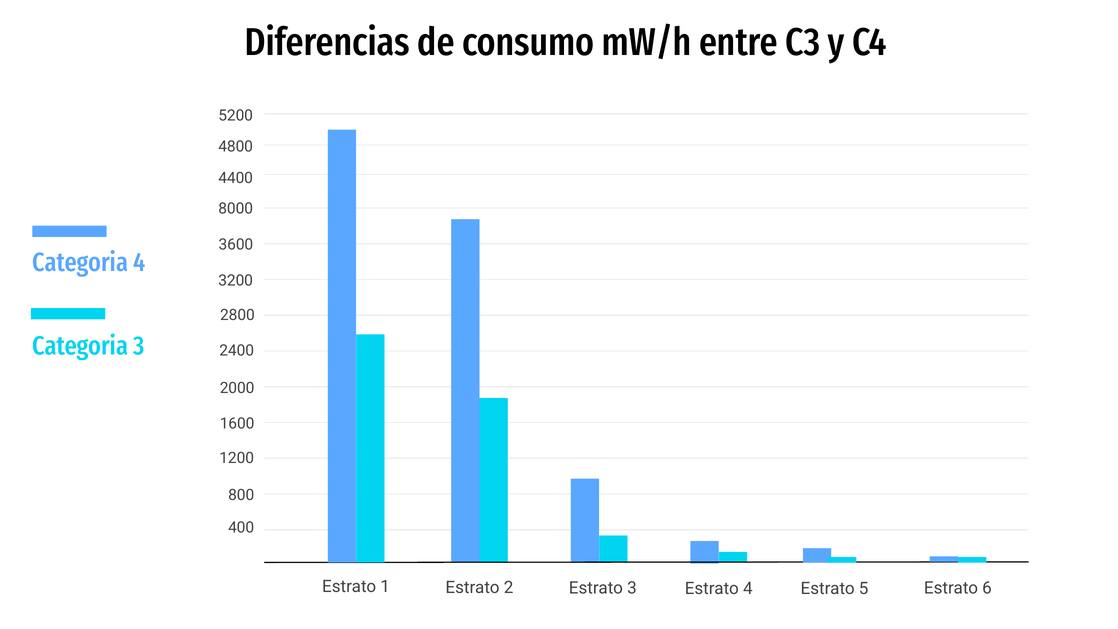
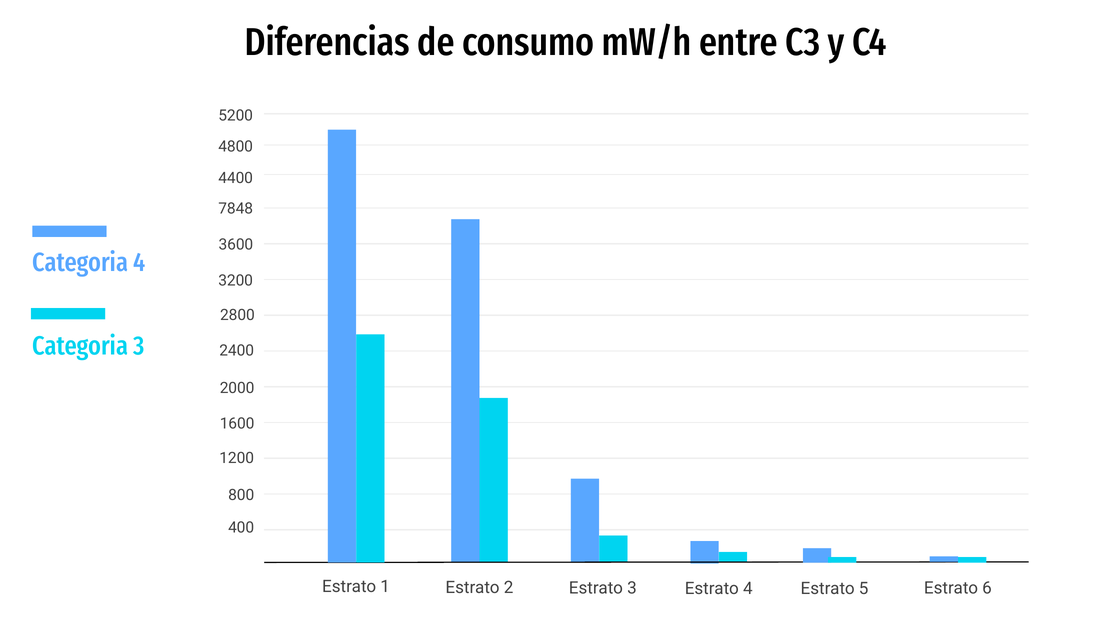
8000: 8000 -> 7848 (236, 209)
